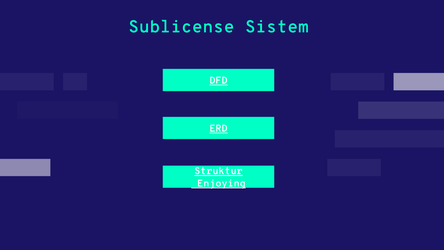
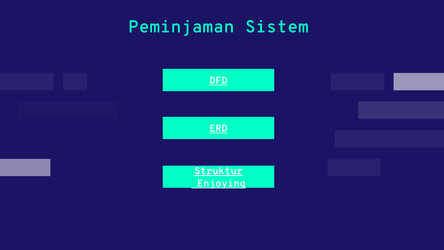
Sublicense: Sublicense -> Peminjaman (181, 27)
